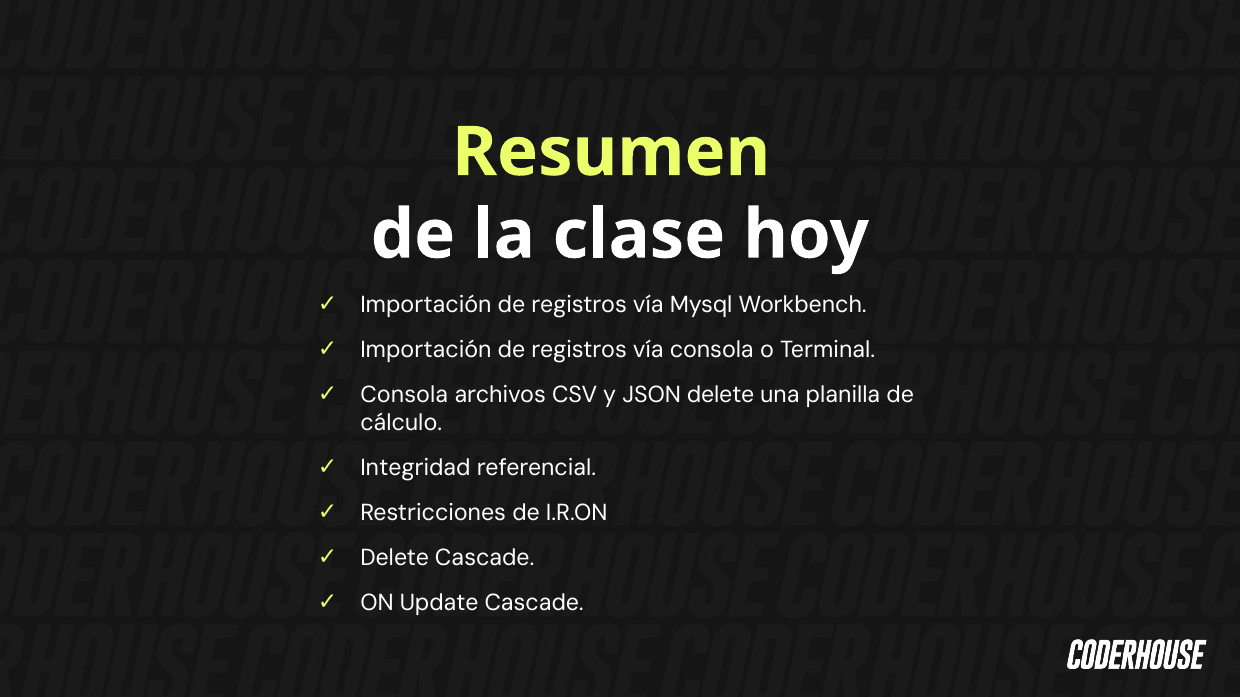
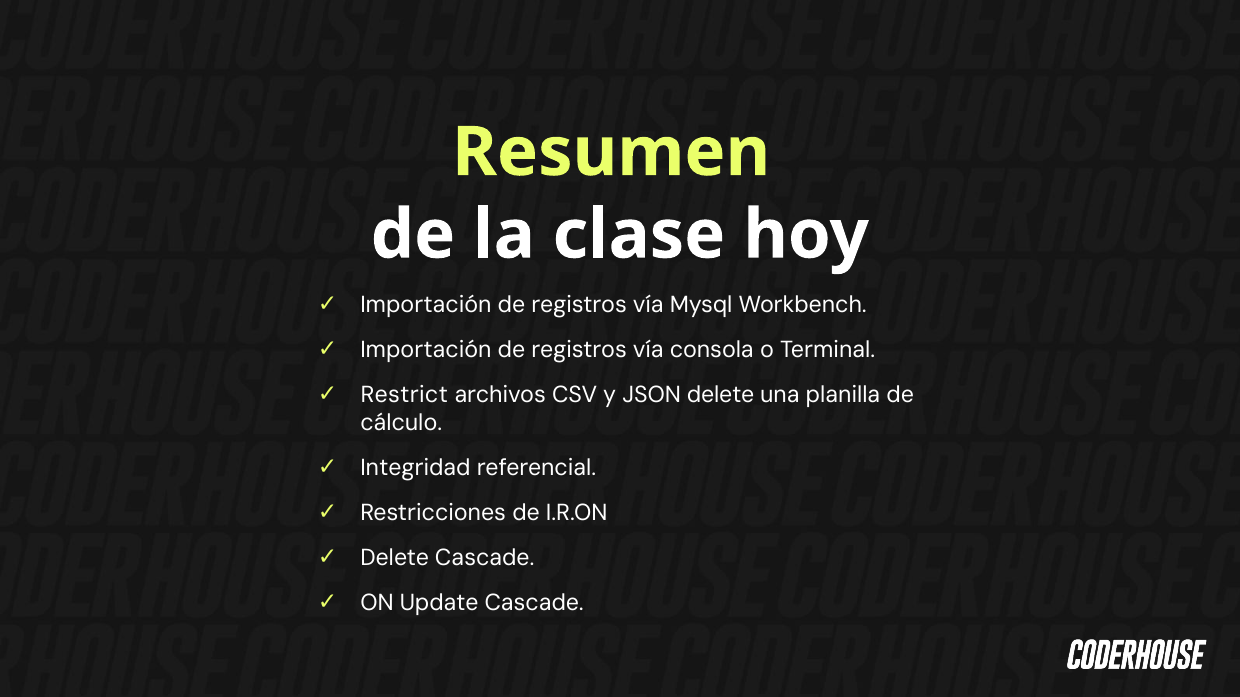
Consola: Consola -> Restrict (404, 395)
